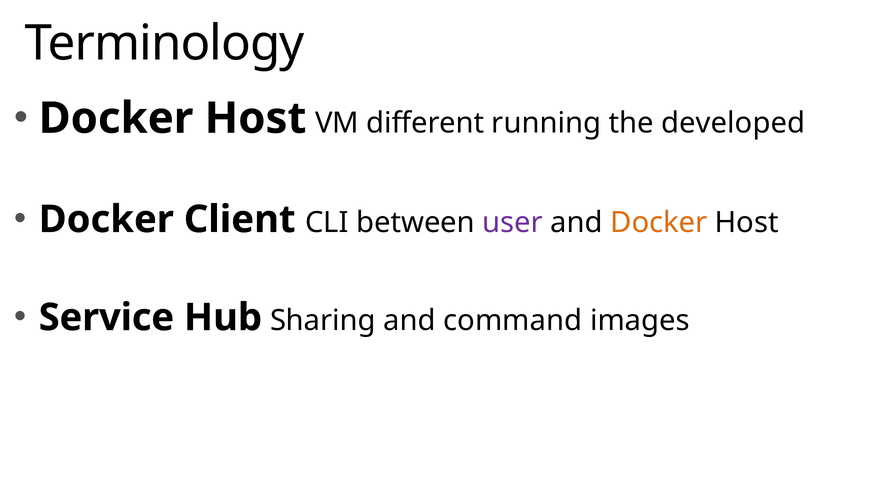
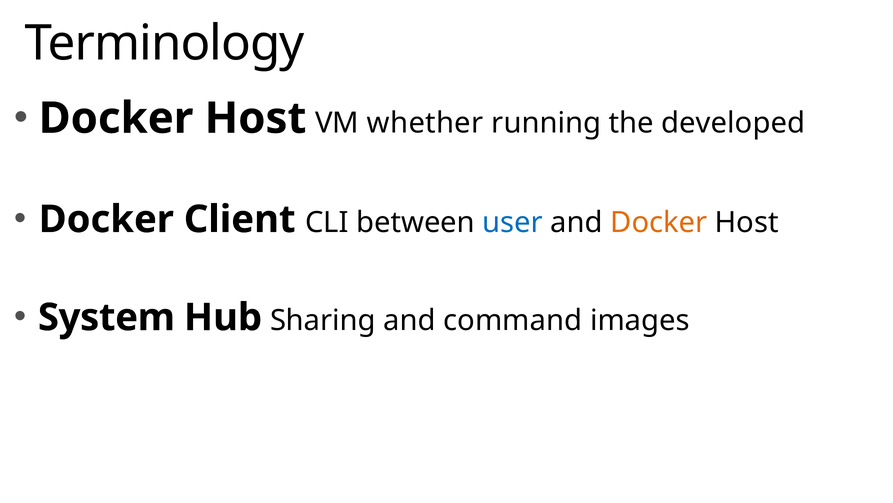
different: different -> whether (425, 123)
user colour: purple -> blue (513, 222)
Service: Service -> System (106, 317)
